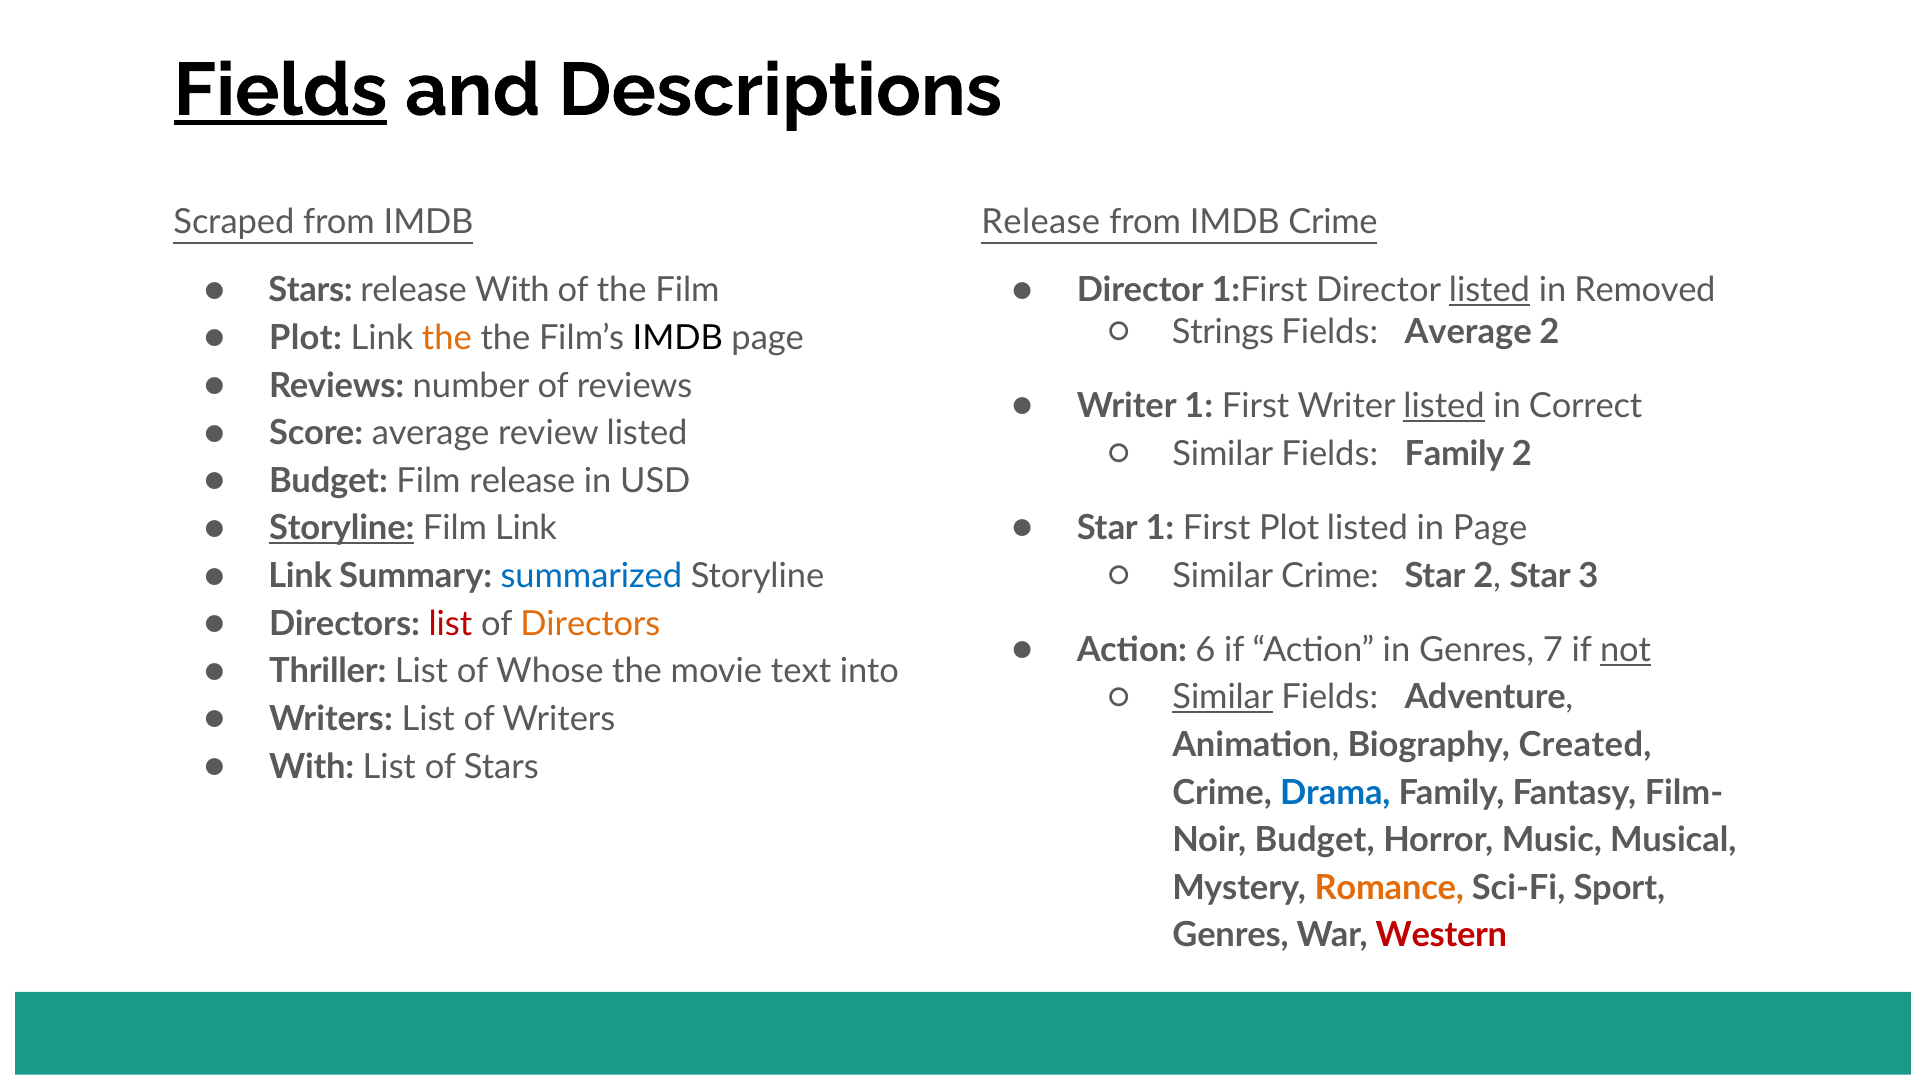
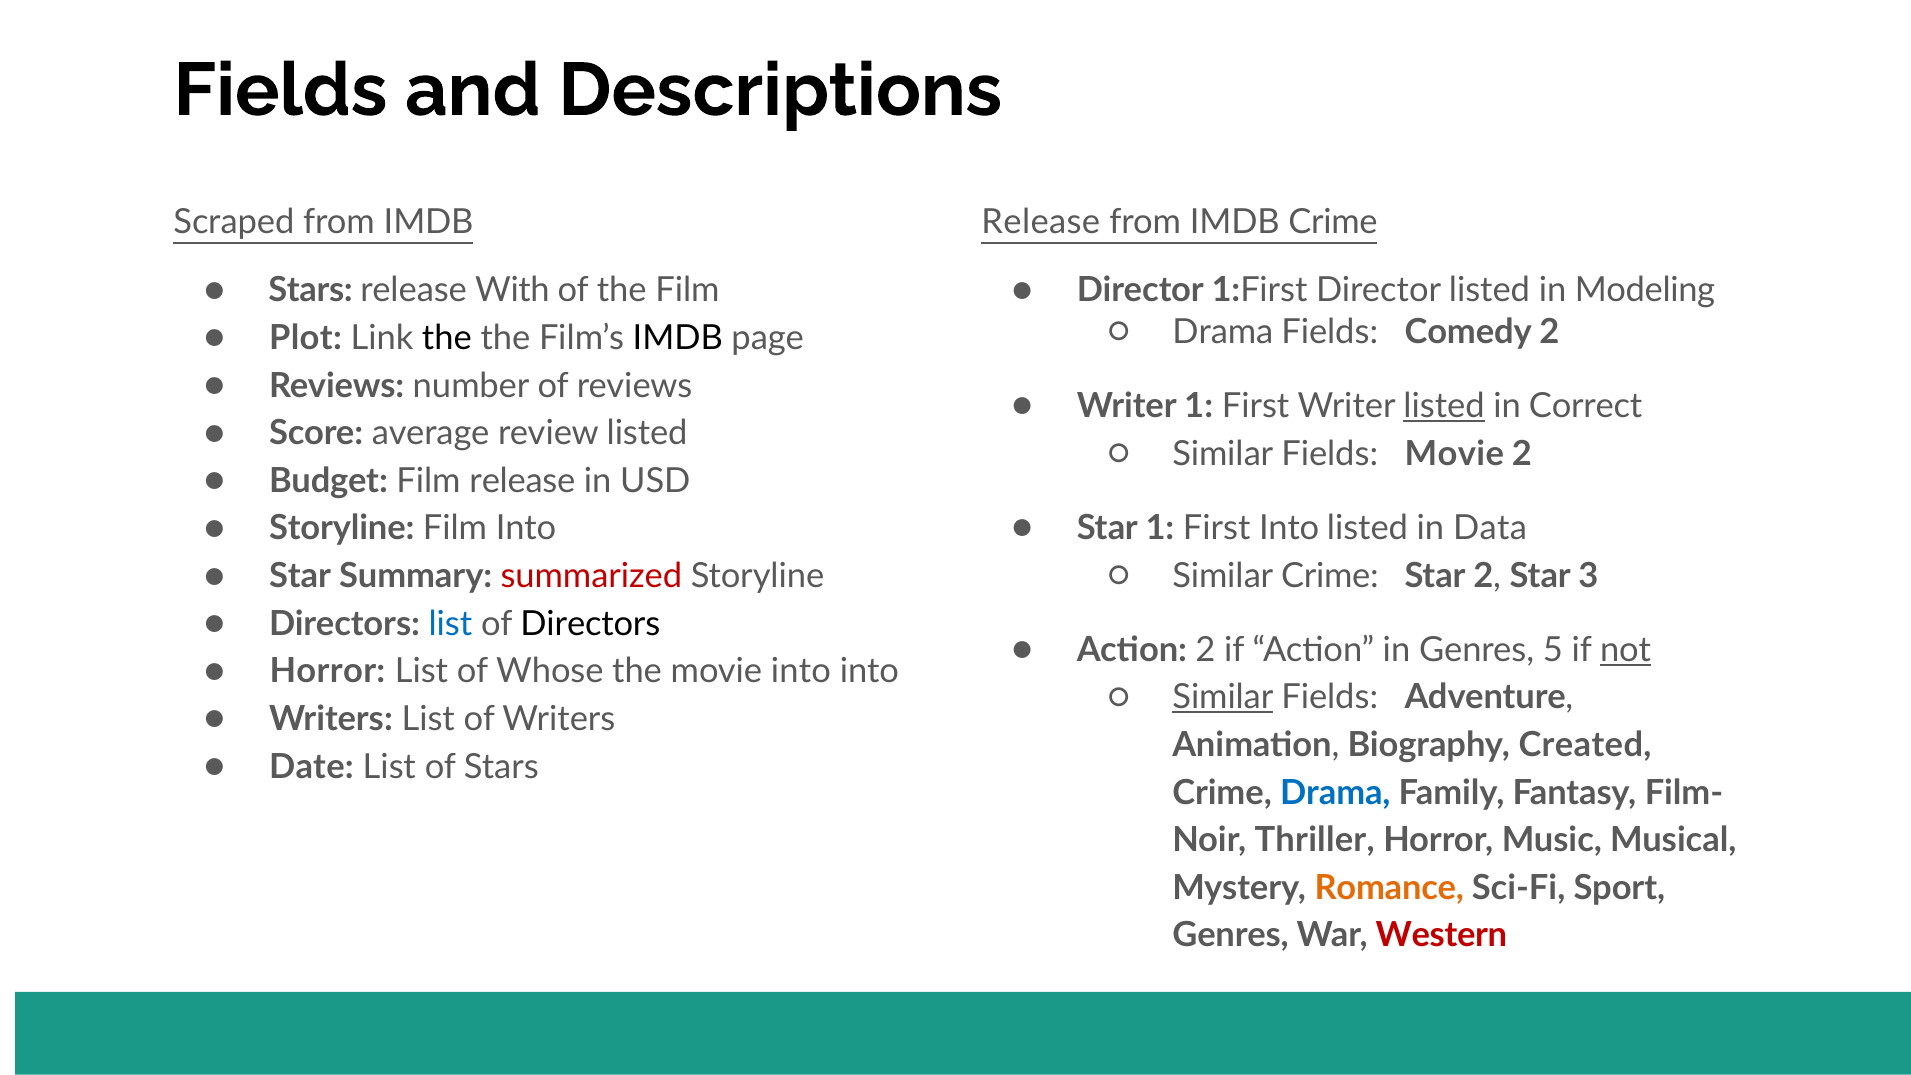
Fields underline: present -> none (280, 90)
listed underline: present -> none (1490, 291)
Removed: Removed -> Modeling (1645, 291)
Strings: Strings -> Drama (1223, 332)
Fields Average: Average -> Comedy (1468, 332)
the colour: orange -> black (447, 338)
Fields Family: Family -> Movie (1454, 454)
First Plot: Plot -> Into (1289, 528)
in Page: Page -> Data (1490, 528)
Storyline underline: present -> none (342, 529)
Film Link: Link -> Into (526, 529)
Link: Link -> Star (300, 576)
summarized colour: blue -> red (591, 576)
list colour: red -> blue (450, 624)
Directors colour: orange -> black (590, 624)
Action 6: 6 -> 2 (1205, 650)
7: 7 -> 5 (1553, 650)
Thriller: Thriller -> Horror (327, 671)
movie text: text -> into (801, 671)
With: With -> Date (311, 767)
Budget: Budget -> Thriller (1315, 840)
